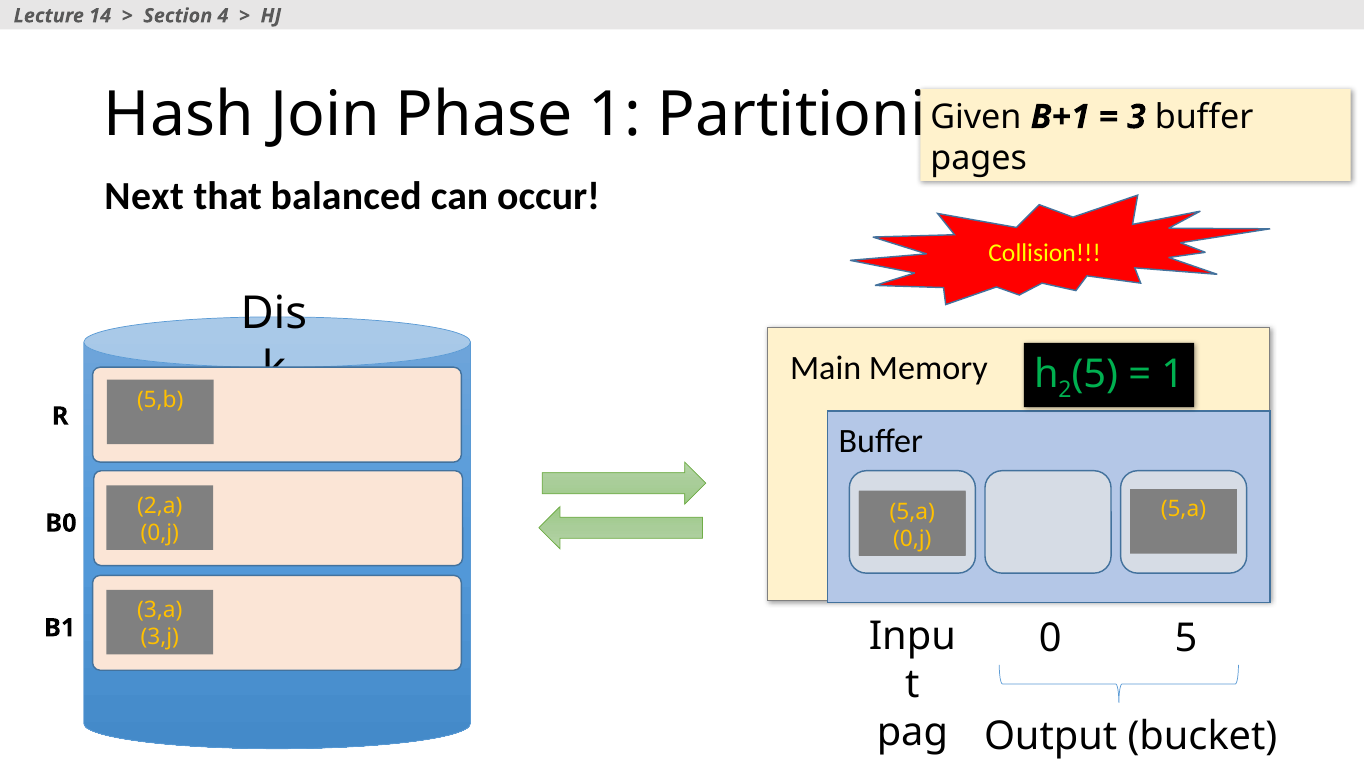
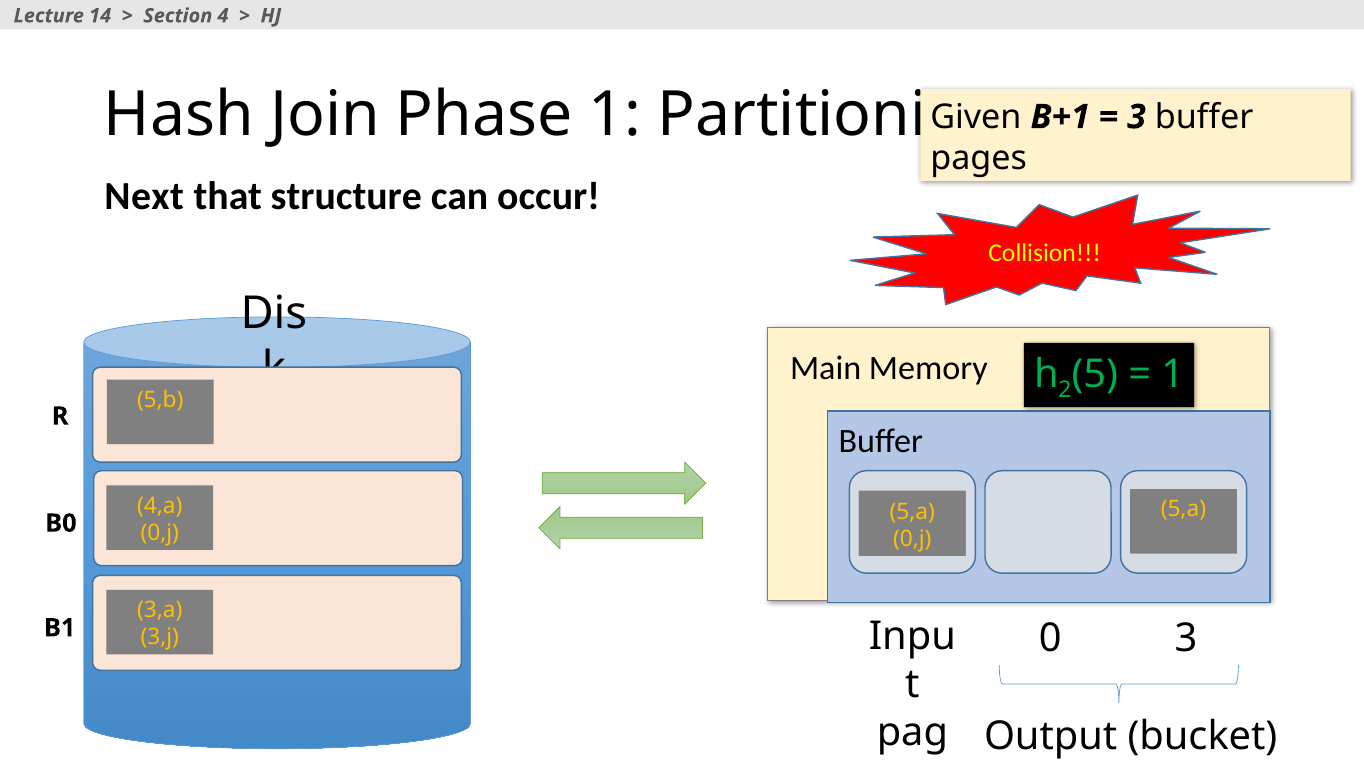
balanced: balanced -> structure (346, 197)
2,a: 2,a -> 4,a (160, 506)
0 5: 5 -> 3 (1186, 639)
